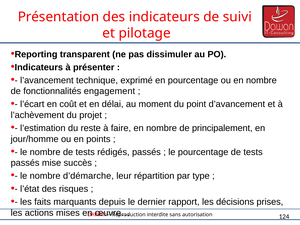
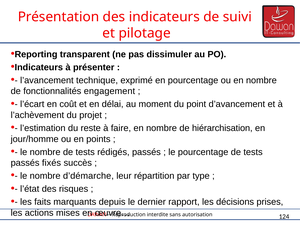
principalement: principalement -> hiérarchisation (222, 128)
mise: mise -> fixés (51, 163)
